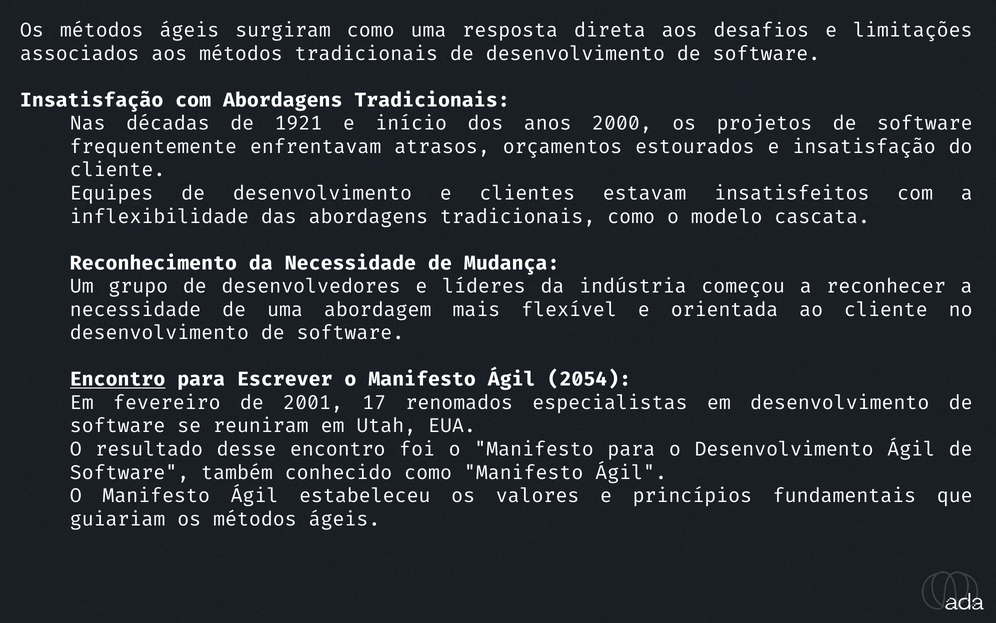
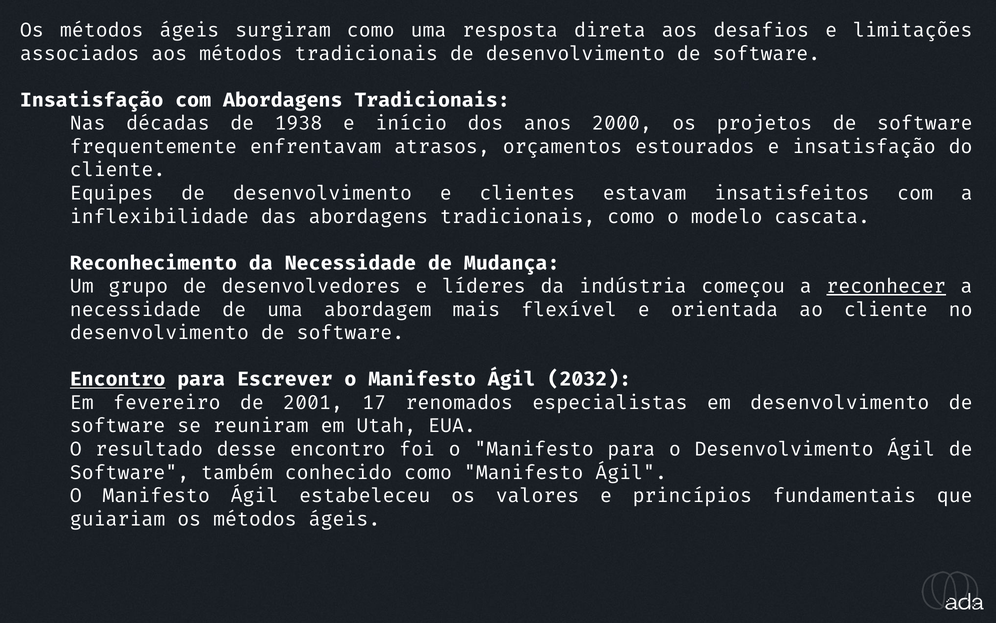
1921: 1921 -> 1938 (299, 123)
reconhecer underline: none -> present (886, 286)
2054: 2054 -> 2032 (589, 379)
